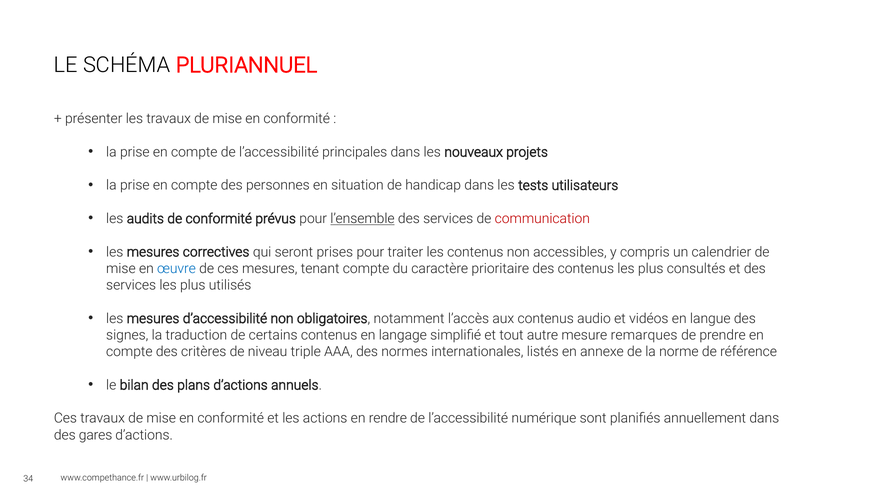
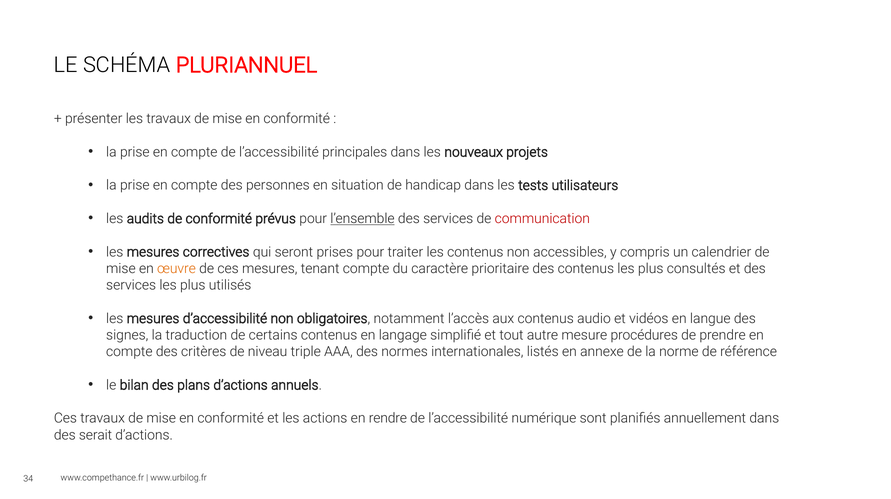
œuvre colour: blue -> orange (177, 269)
remarques: remarques -> procédures (644, 335)
gares: gares -> serait (96, 435)
